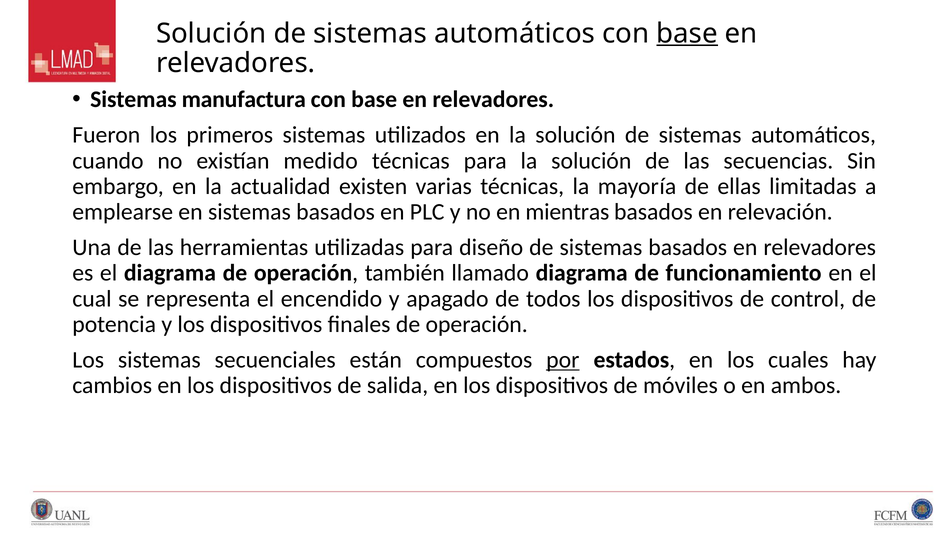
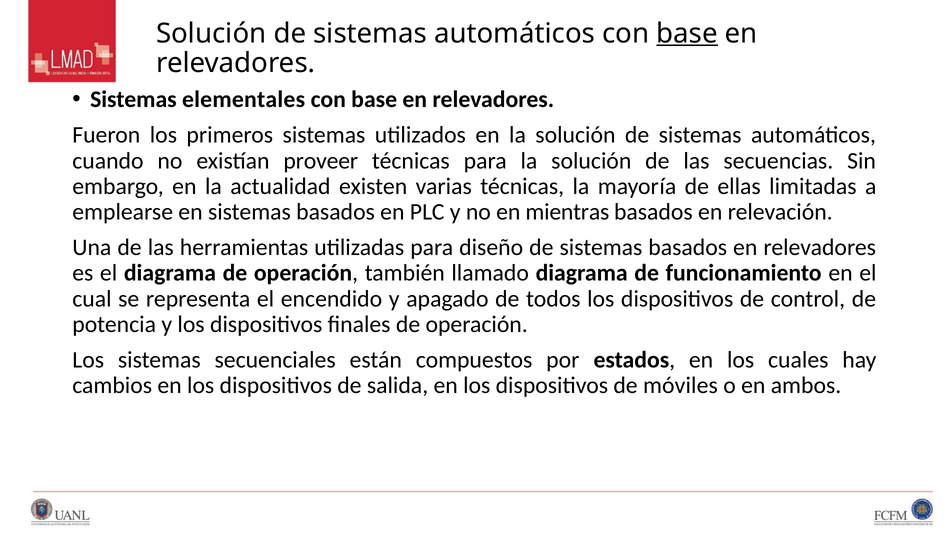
manufactura: manufactura -> elementales (244, 100)
medido: medido -> proveer (321, 161)
por underline: present -> none (563, 360)
